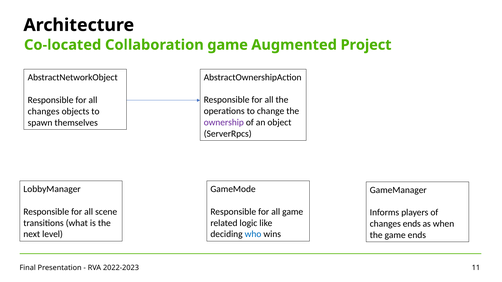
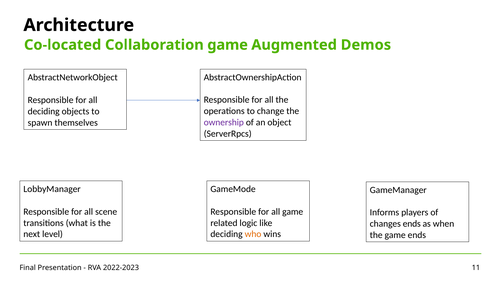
Project: Project -> Demos (366, 45)
changes: changes -> deciding (44, 111)
who colour: blue -> orange (253, 235)
